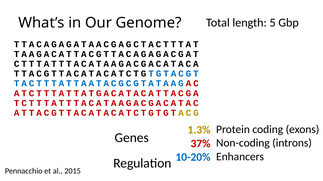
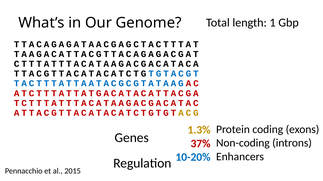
5: 5 -> 1 (273, 23)
